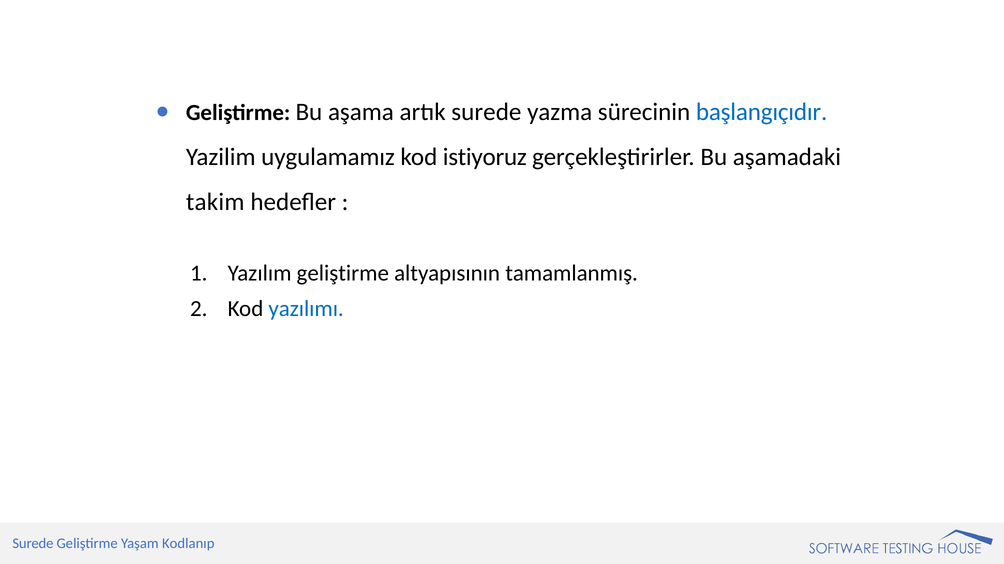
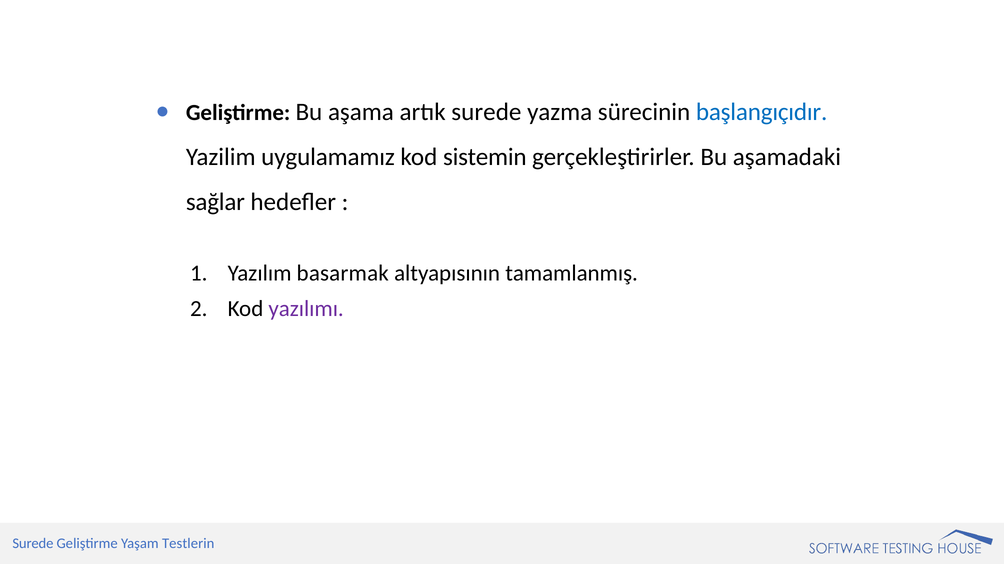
istiyoruz: istiyoruz -> sistemin (485, 157)
takim: takim -> sağlar (215, 202)
Yazılım geliştirme: geliştirme -> basarmak (343, 274)
yazılımı colour: blue -> purple (306, 309)
Kodlanıp: Kodlanıp -> Testlerin (188, 544)
